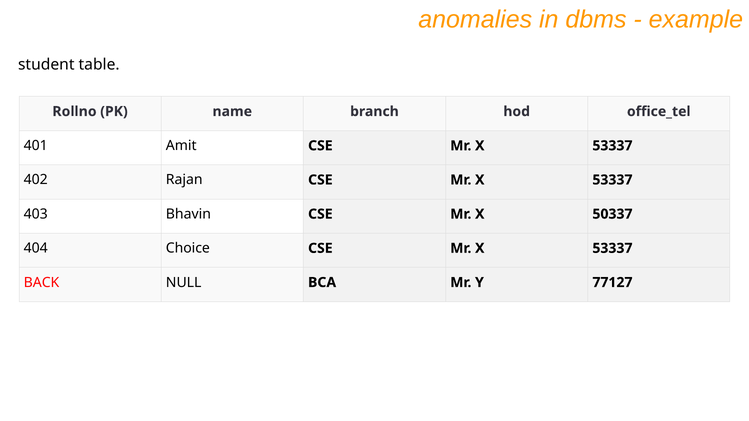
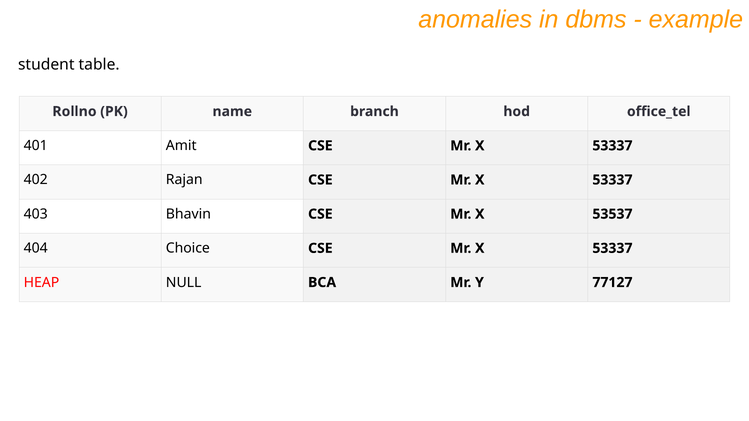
50337: 50337 -> 53537 (612, 214)
BACK: BACK -> HEAP (41, 283)
